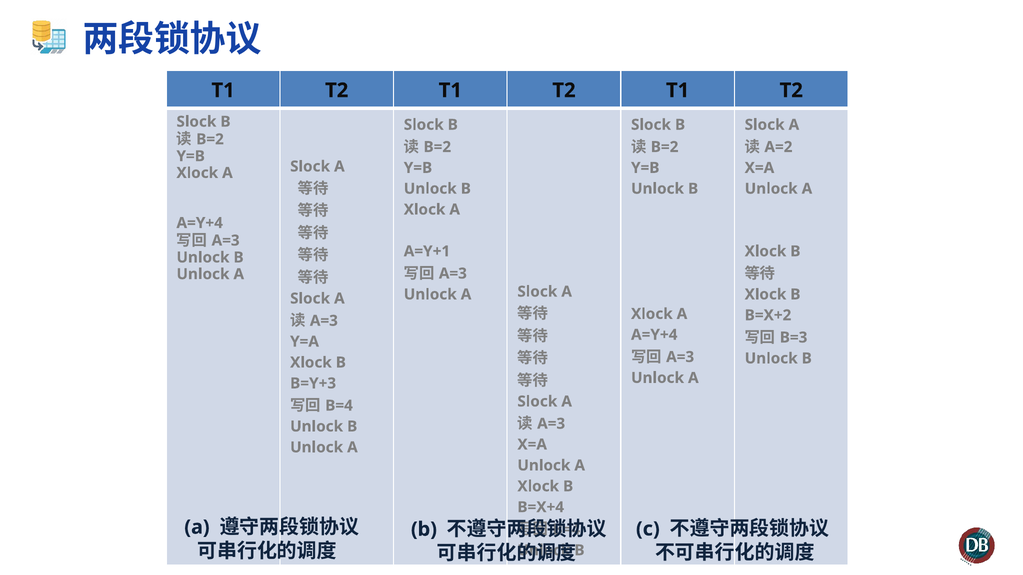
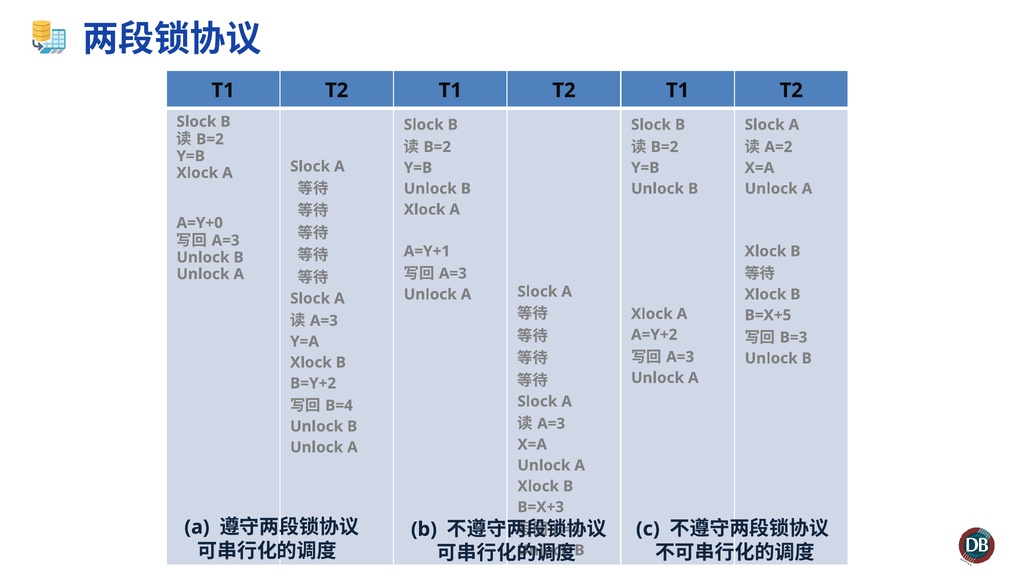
A=Y+4: A=Y+4 -> A=Y+0 (200, 223)
B=X+2: B=X+2 -> B=X+5 (768, 315)
A=Y+4: A=Y+4 -> A=Y+2 (654, 335)
B=Y+3: B=Y+3 -> B=Y+2 (313, 384)
B=X+4: B=X+4 -> B=X+3 (541, 508)
